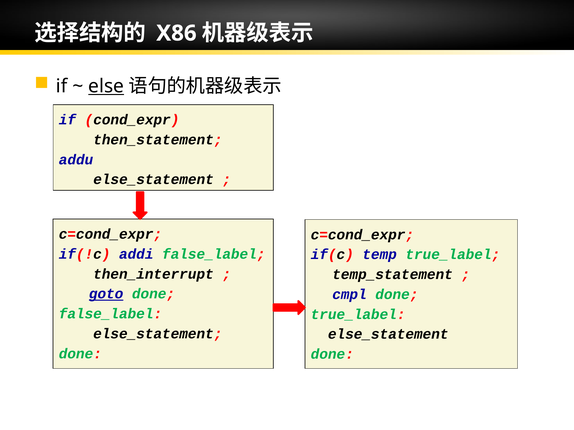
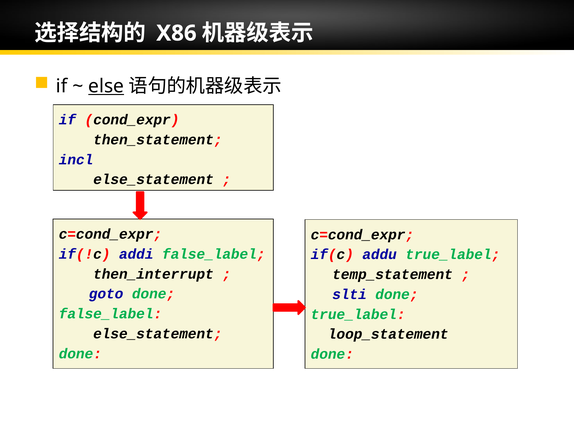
addu: addu -> incl (76, 160)
temp: temp -> addu (380, 255)
goto underline: present -> none (106, 294)
cmpl: cmpl -> slti (349, 295)
else_statement: else_statement -> loop_statement (388, 335)
